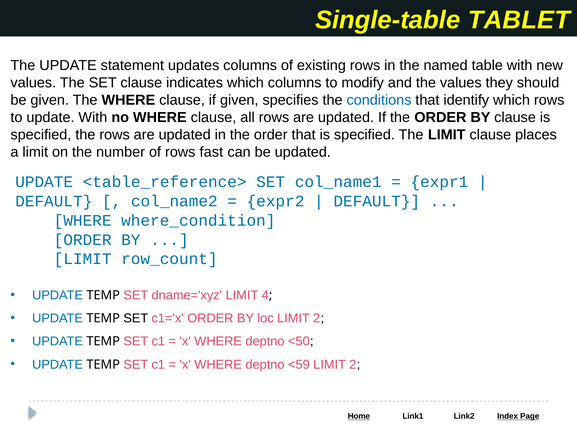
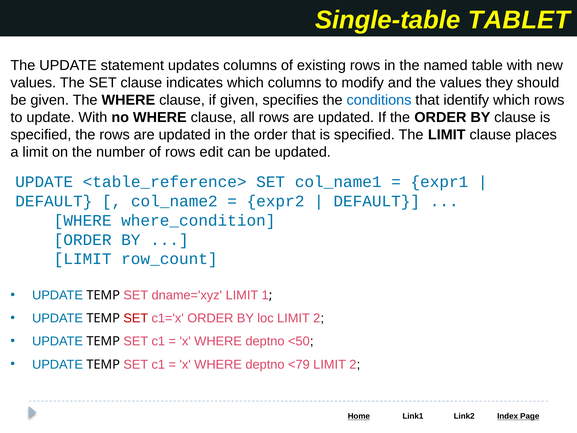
fast: fast -> edit (211, 152)
4: 4 -> 1 (265, 295)
SET colour: black -> red (136, 318)
<59: <59 -> <79 (299, 364)
